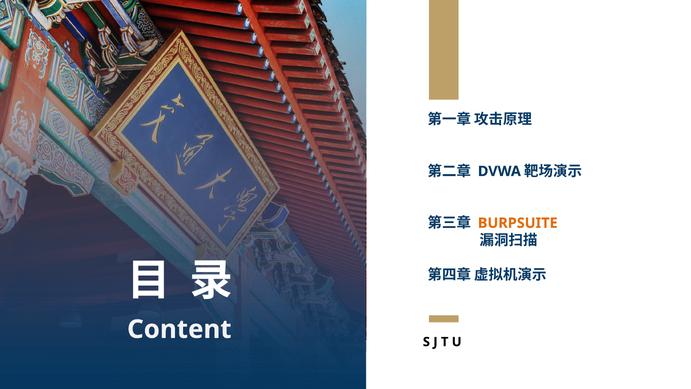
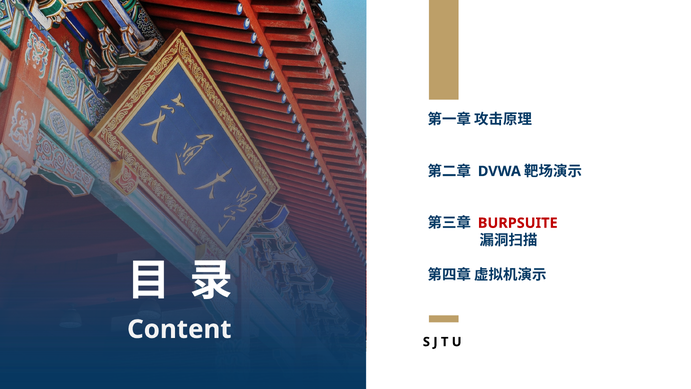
BURPSUITE colour: orange -> red (518, 223)
